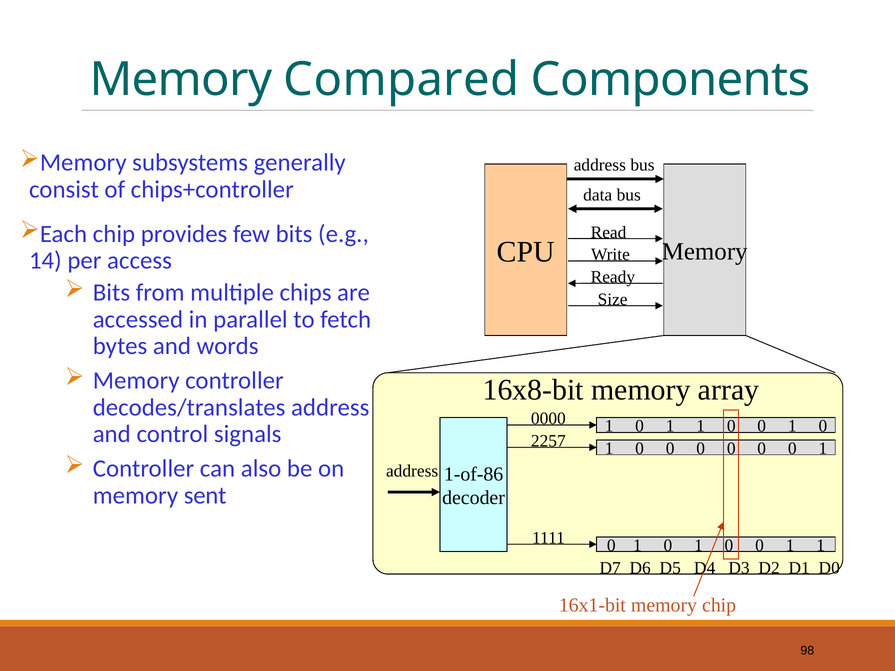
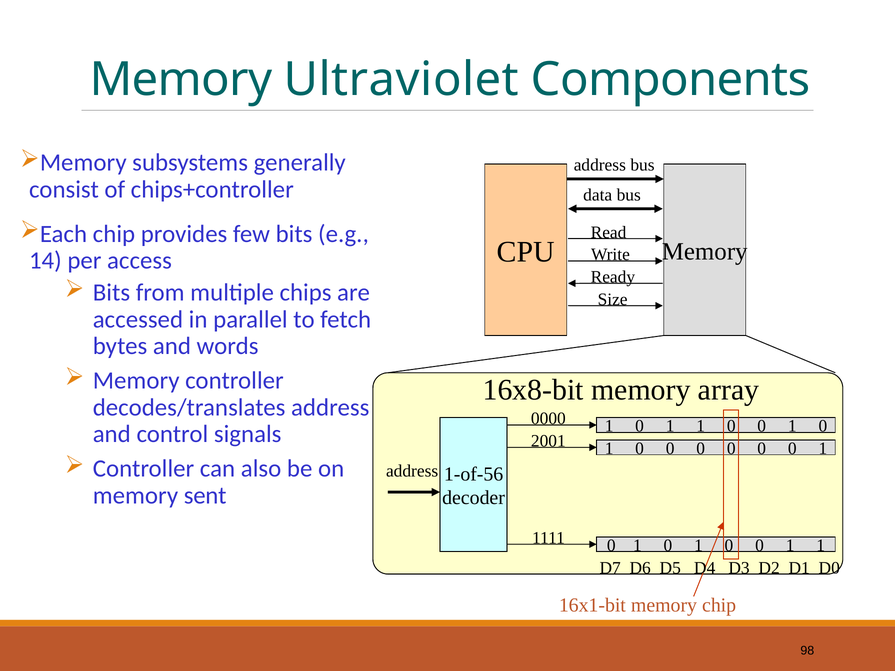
Compared: Compared -> Ultraviolet (401, 80)
2257: 2257 -> 2001 (548, 441)
1-of-86: 1-of-86 -> 1-of-56 (474, 474)
